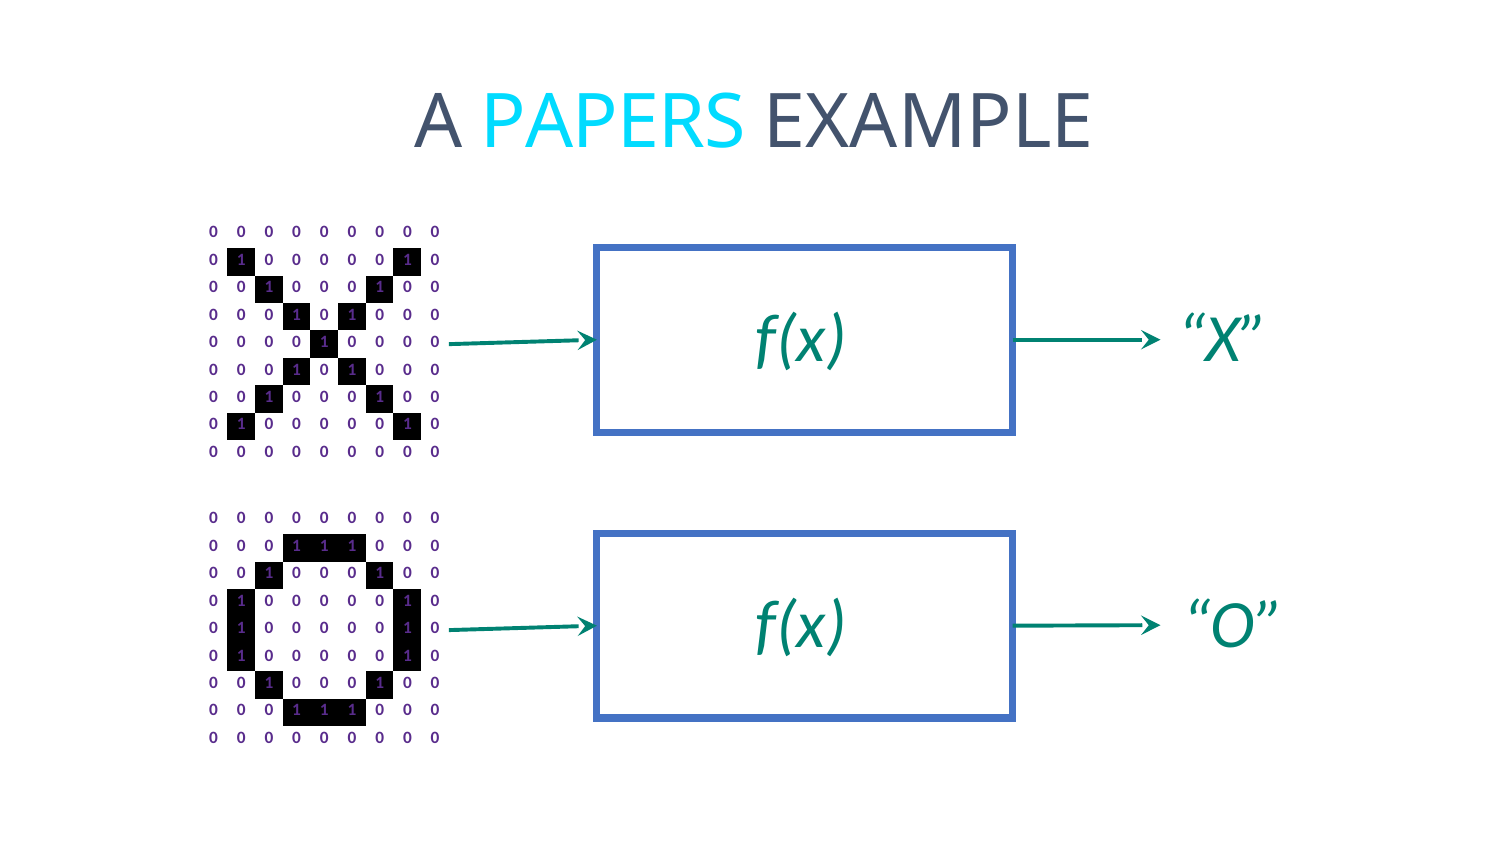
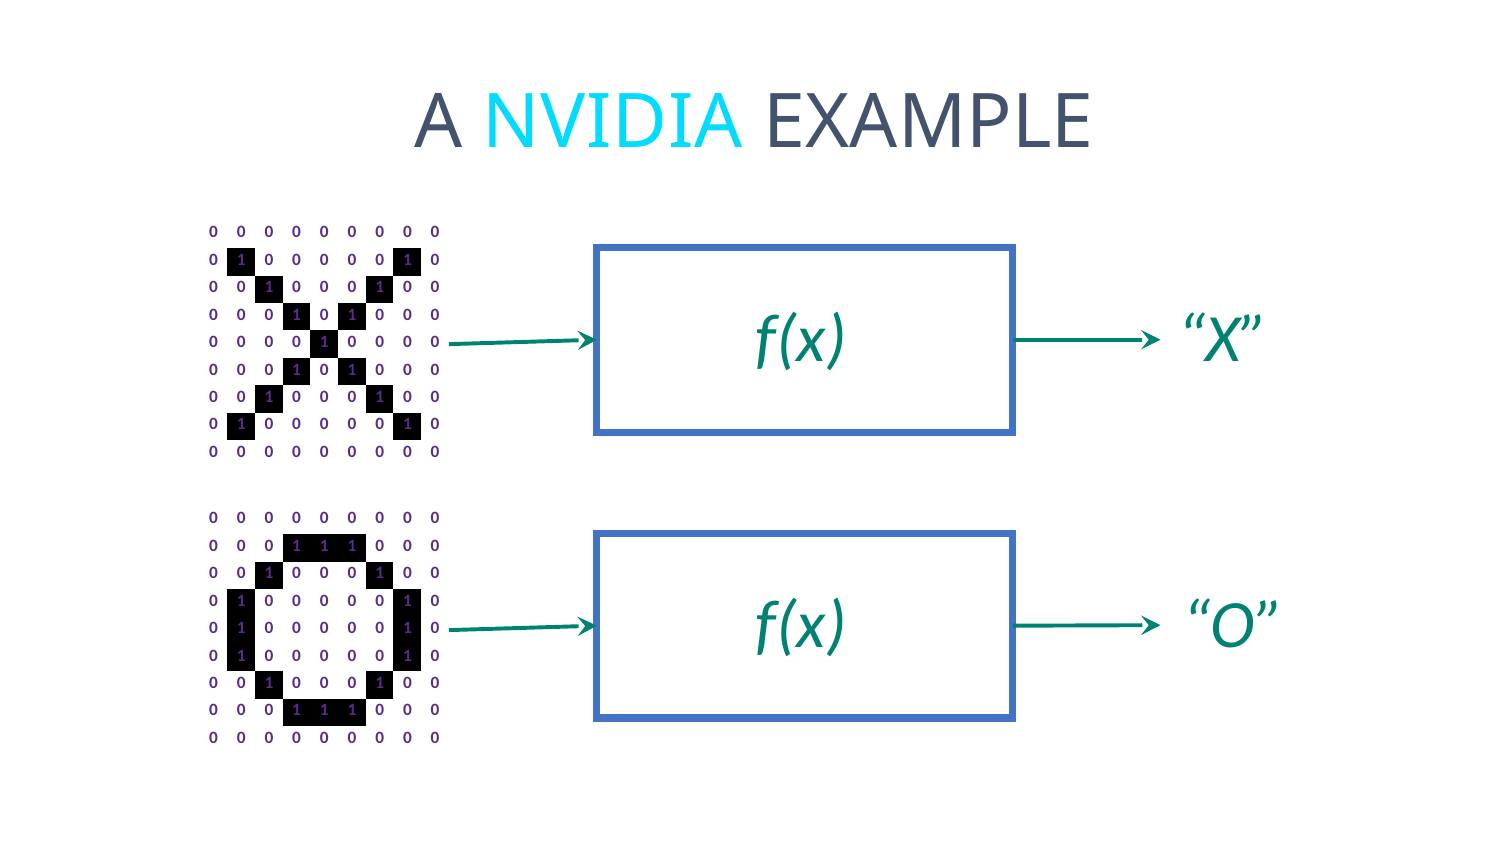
PAPERS: PAPERS -> NVIDIA (613, 122)
